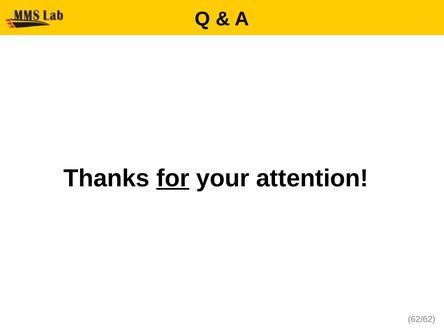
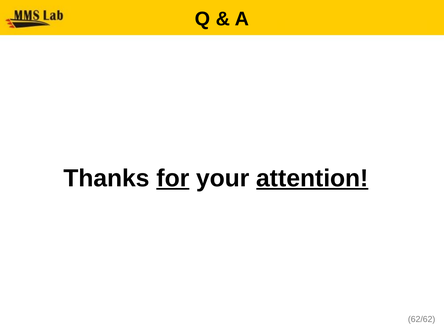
attention underline: none -> present (312, 178)
